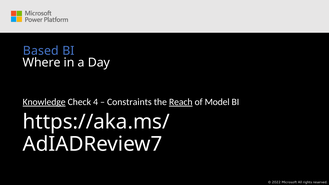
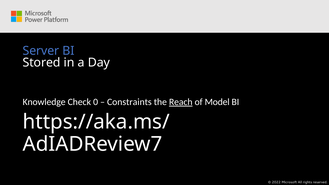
Based: Based -> Server (41, 51)
Where: Where -> Stored (42, 63)
Knowledge underline: present -> none (44, 102)
4: 4 -> 0 (96, 102)
